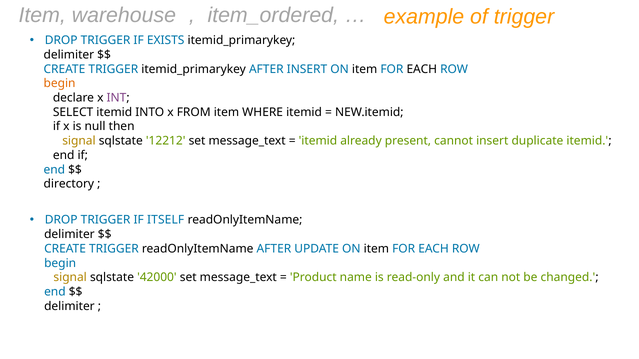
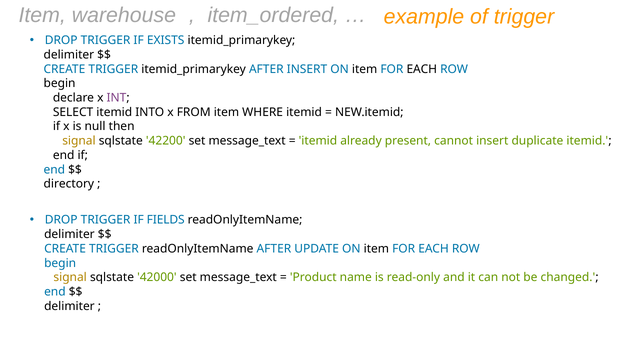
begin colour: orange -> black (60, 84)
12212: 12212 -> 42200 (166, 141)
ITSELF: ITSELF -> FIELDS (166, 220)
